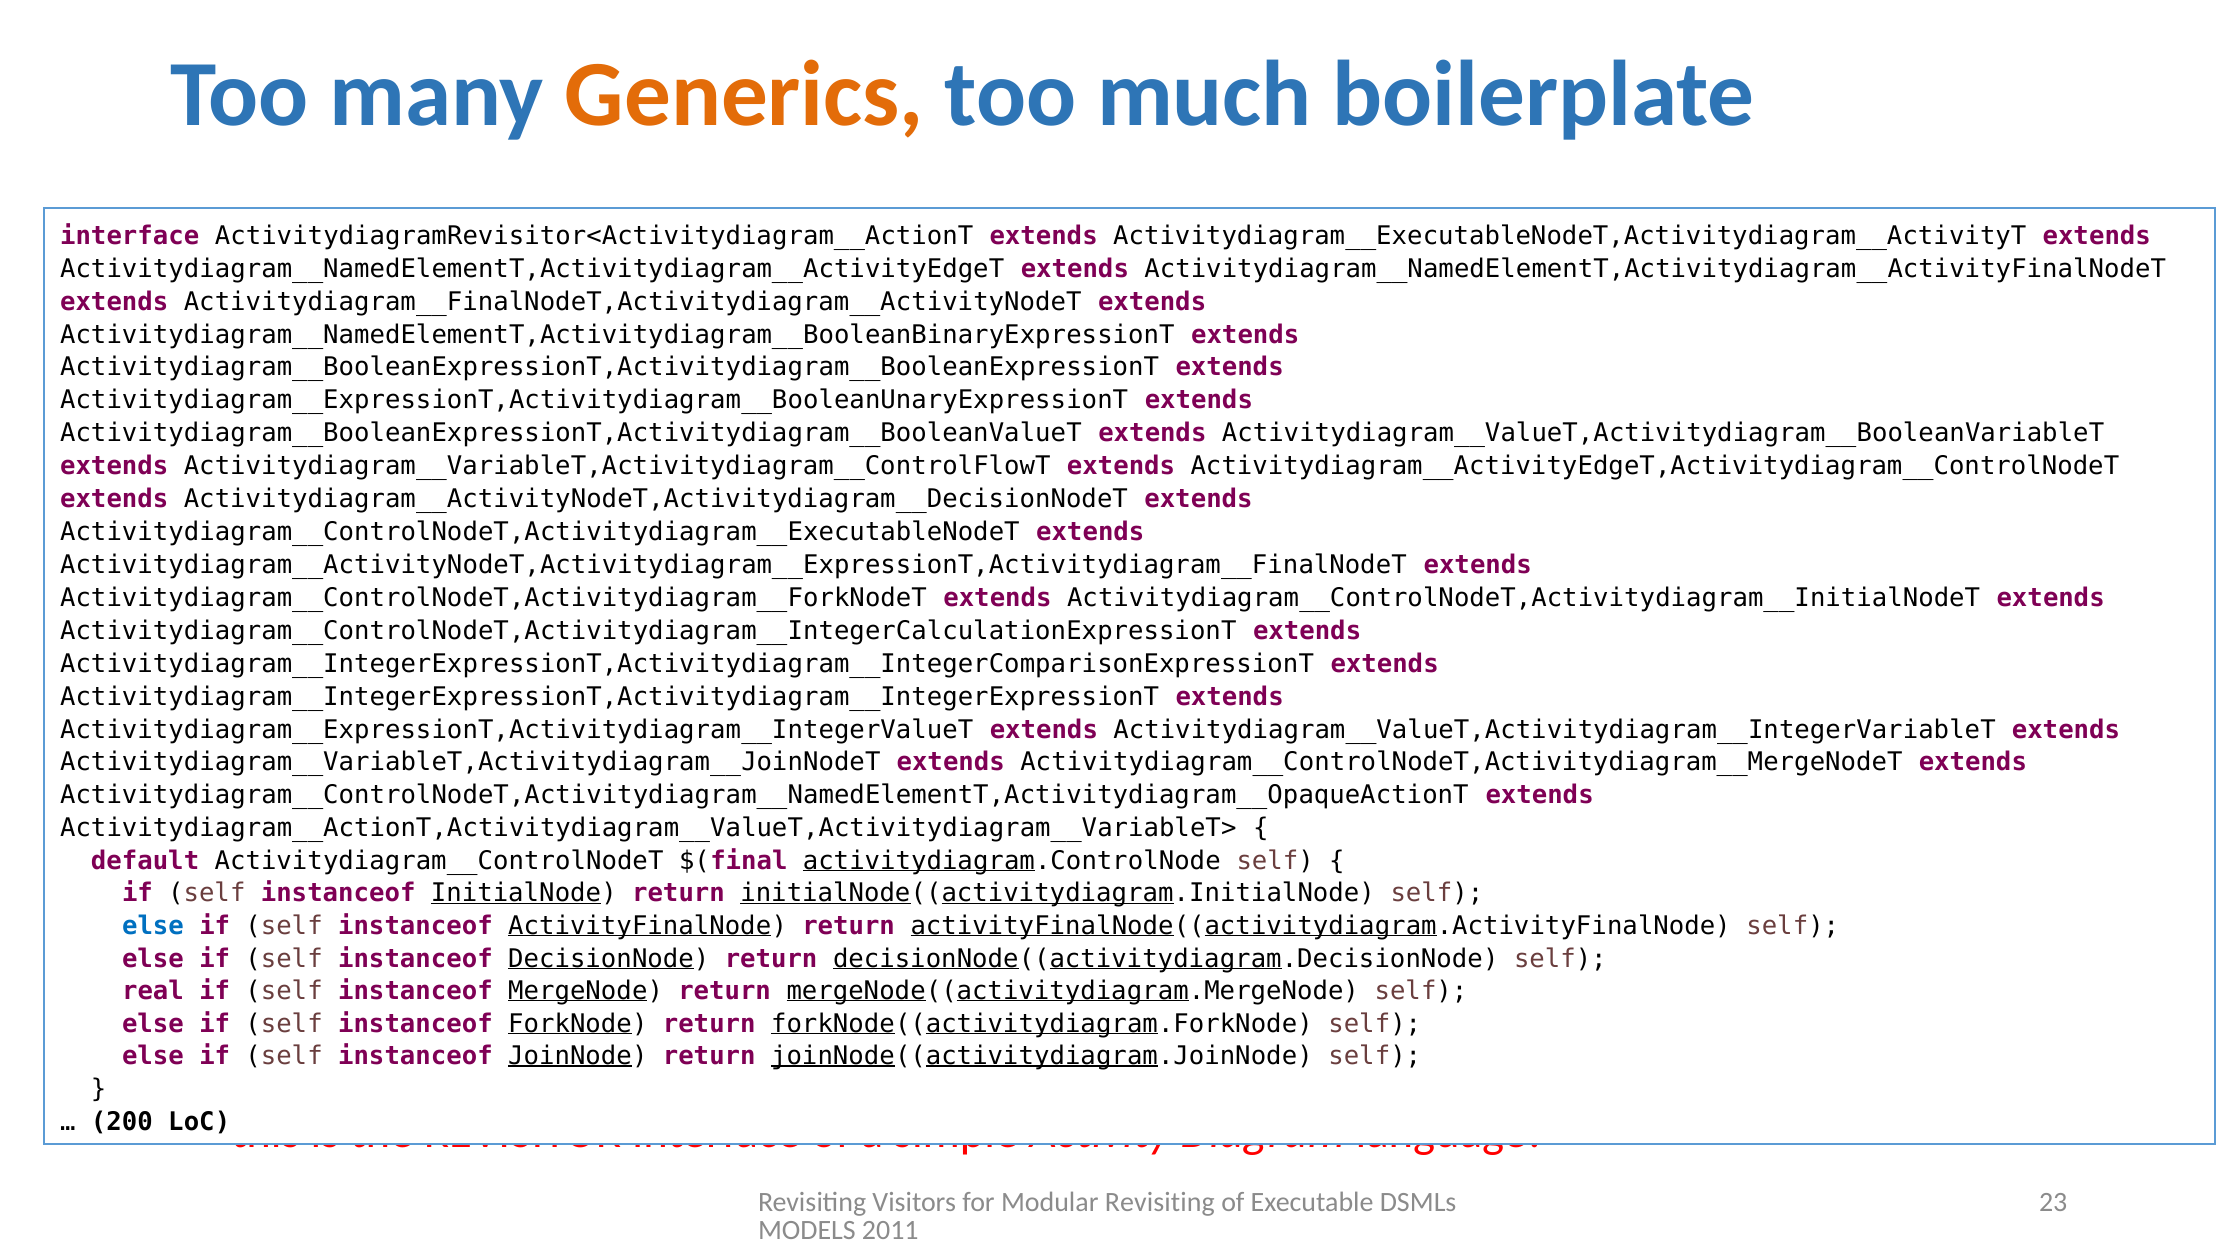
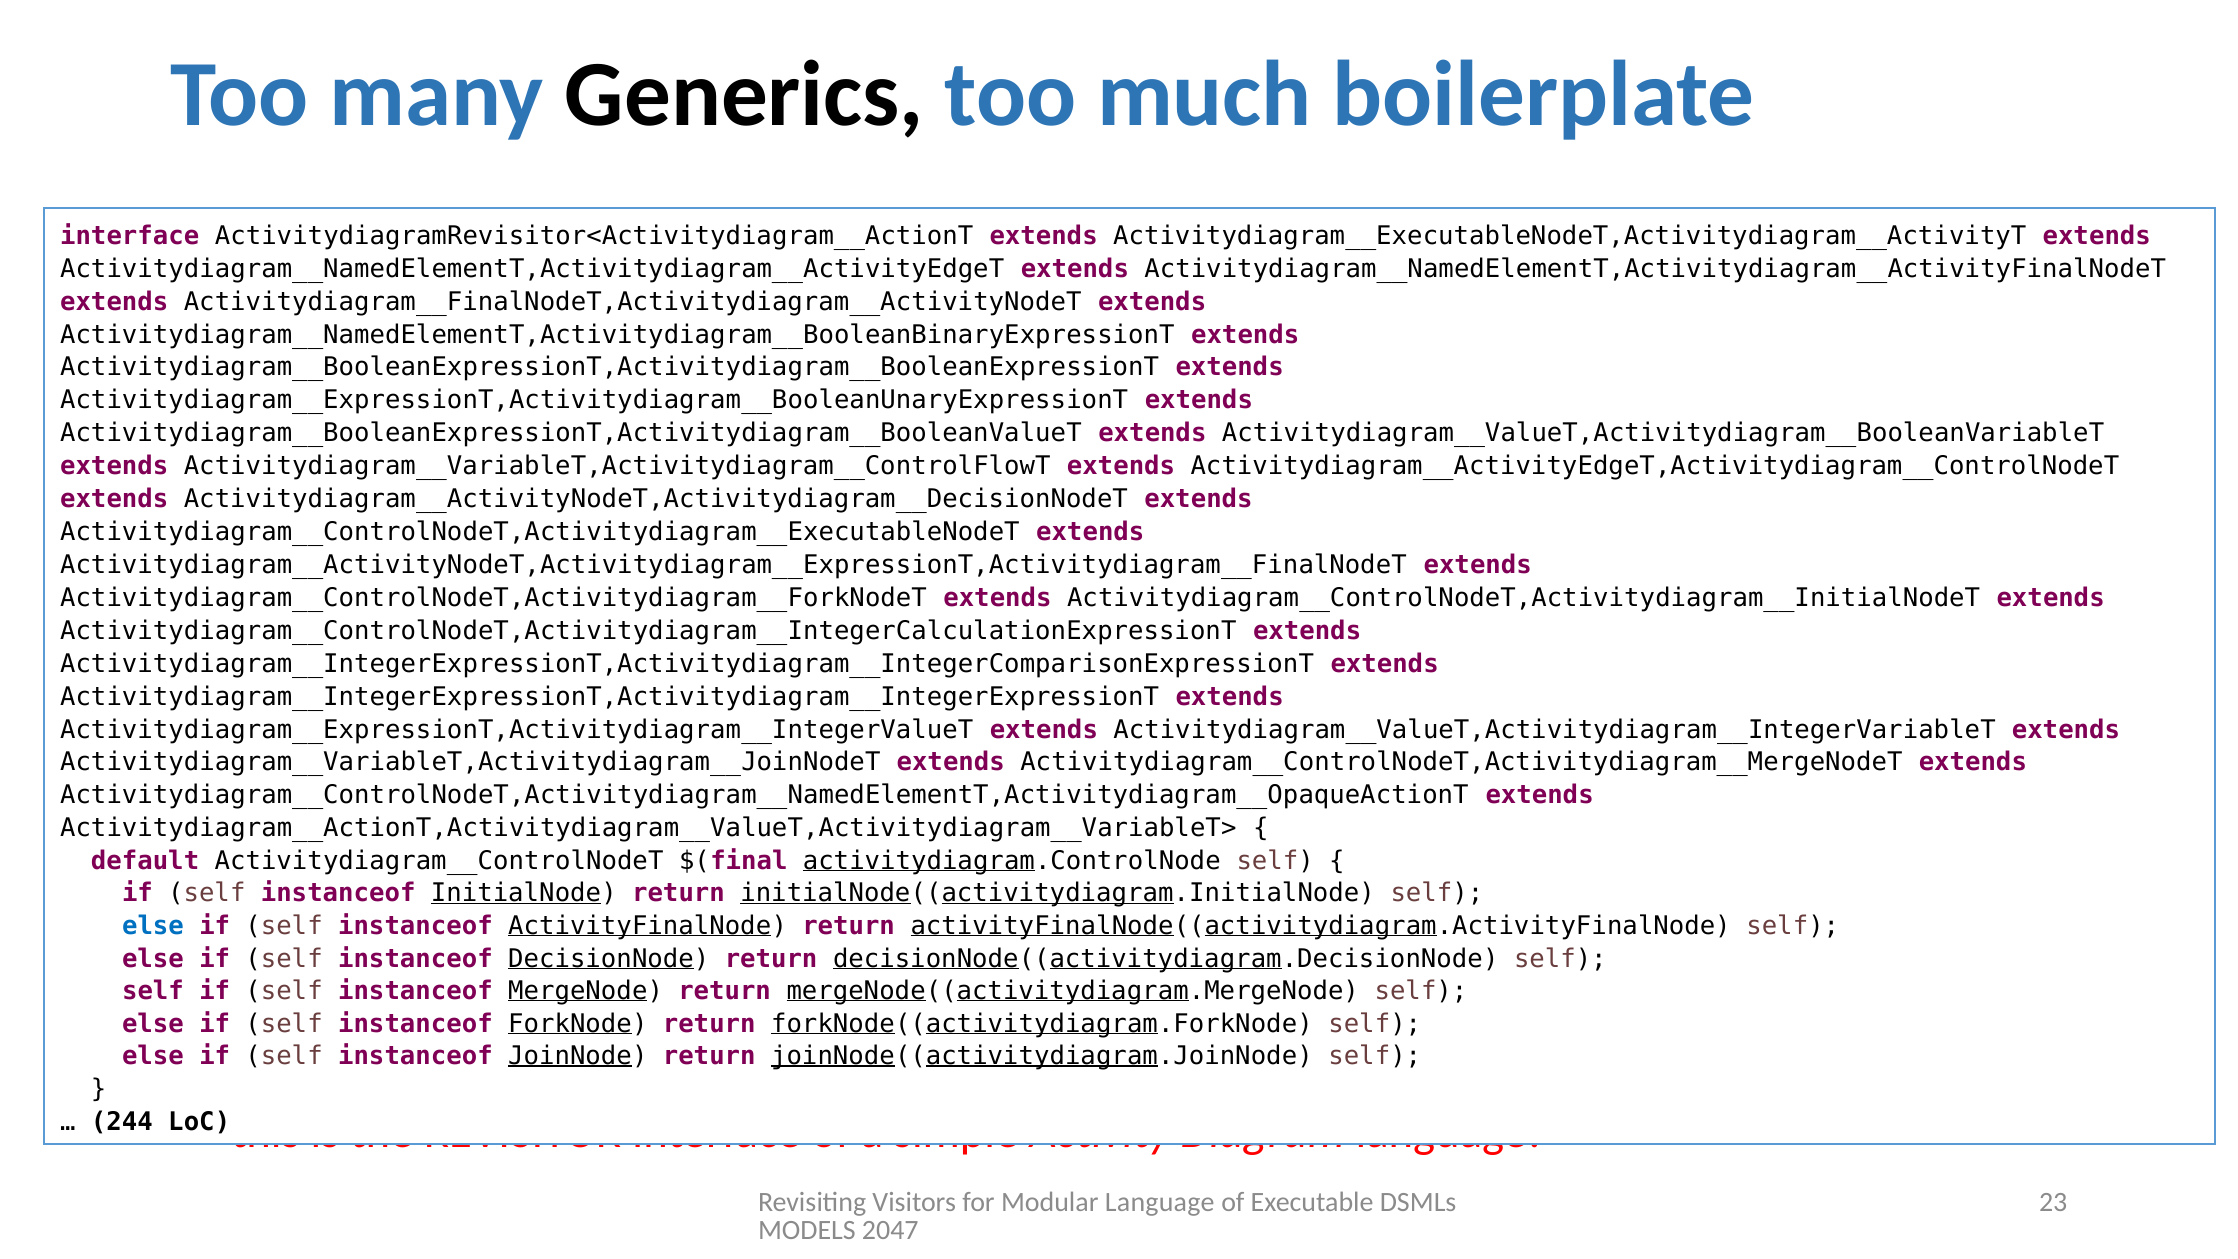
Generics colour: orange -> black (744, 95)
real: real -> self (153, 991)
200: 200 -> 244 (122, 1122)
Modular Revisiting: Revisiting -> Language (1160, 1202)
2011: 2011 -> 2047 (890, 1230)
